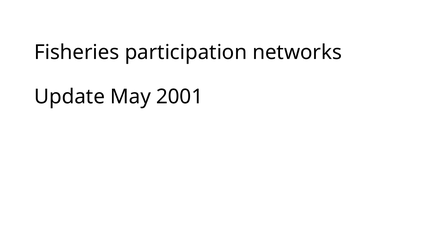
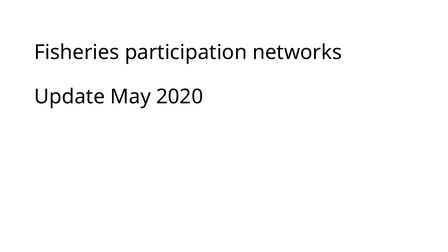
2001: 2001 -> 2020 (180, 97)
